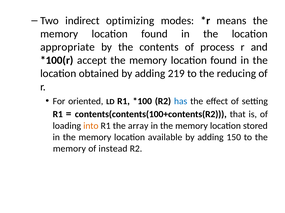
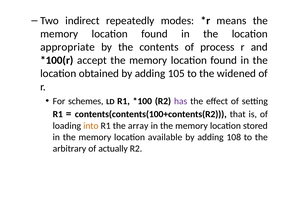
optimizing: optimizing -> repeatedly (130, 21)
219: 219 -> 105 (176, 74)
reducing: reducing -> widened (236, 74)
oriented: oriented -> schemes (86, 102)
has colour: blue -> purple (181, 102)
150: 150 -> 108 (234, 138)
memory: memory -> arbitrary (69, 149)
instead: instead -> actually (113, 149)
